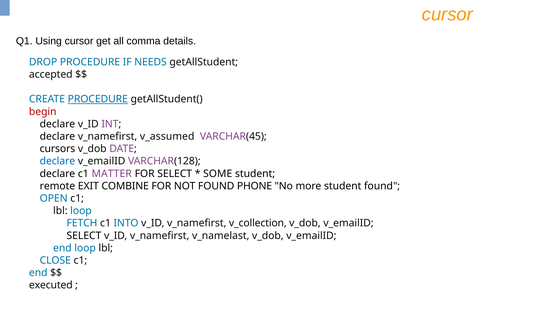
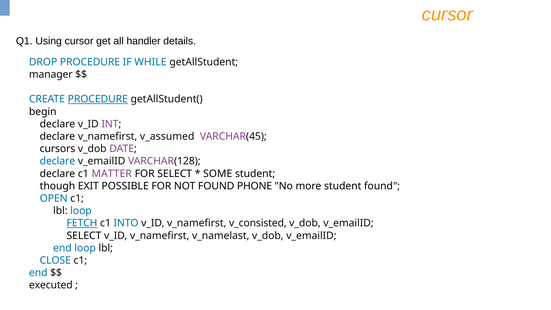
comma: comma -> handler (144, 41)
NEEDS: NEEDS -> WHILE (150, 62)
accepted: accepted -> manager (51, 74)
begin colour: red -> black (43, 112)
remote: remote -> though (57, 186)
COMBINE: COMBINE -> POSSIBLE (125, 186)
FETCH underline: none -> present (82, 223)
v_collection: v_collection -> v_consisted (258, 223)
